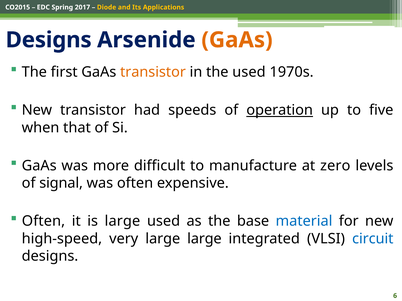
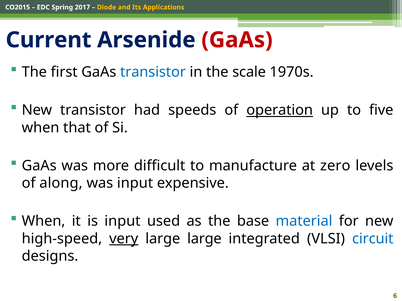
Designs: Designs -> Current (49, 40)
GaAs colour: orange -> red (237, 40)
transistor colour: orange -> blue (153, 72)
the used: used -> scale (249, 72)
signal: signal -> along (61, 183)
was often: often -> input (135, 183)
Often: Often -> When (44, 222)
is large: large -> input (122, 222)
very underline: none -> present (124, 239)
